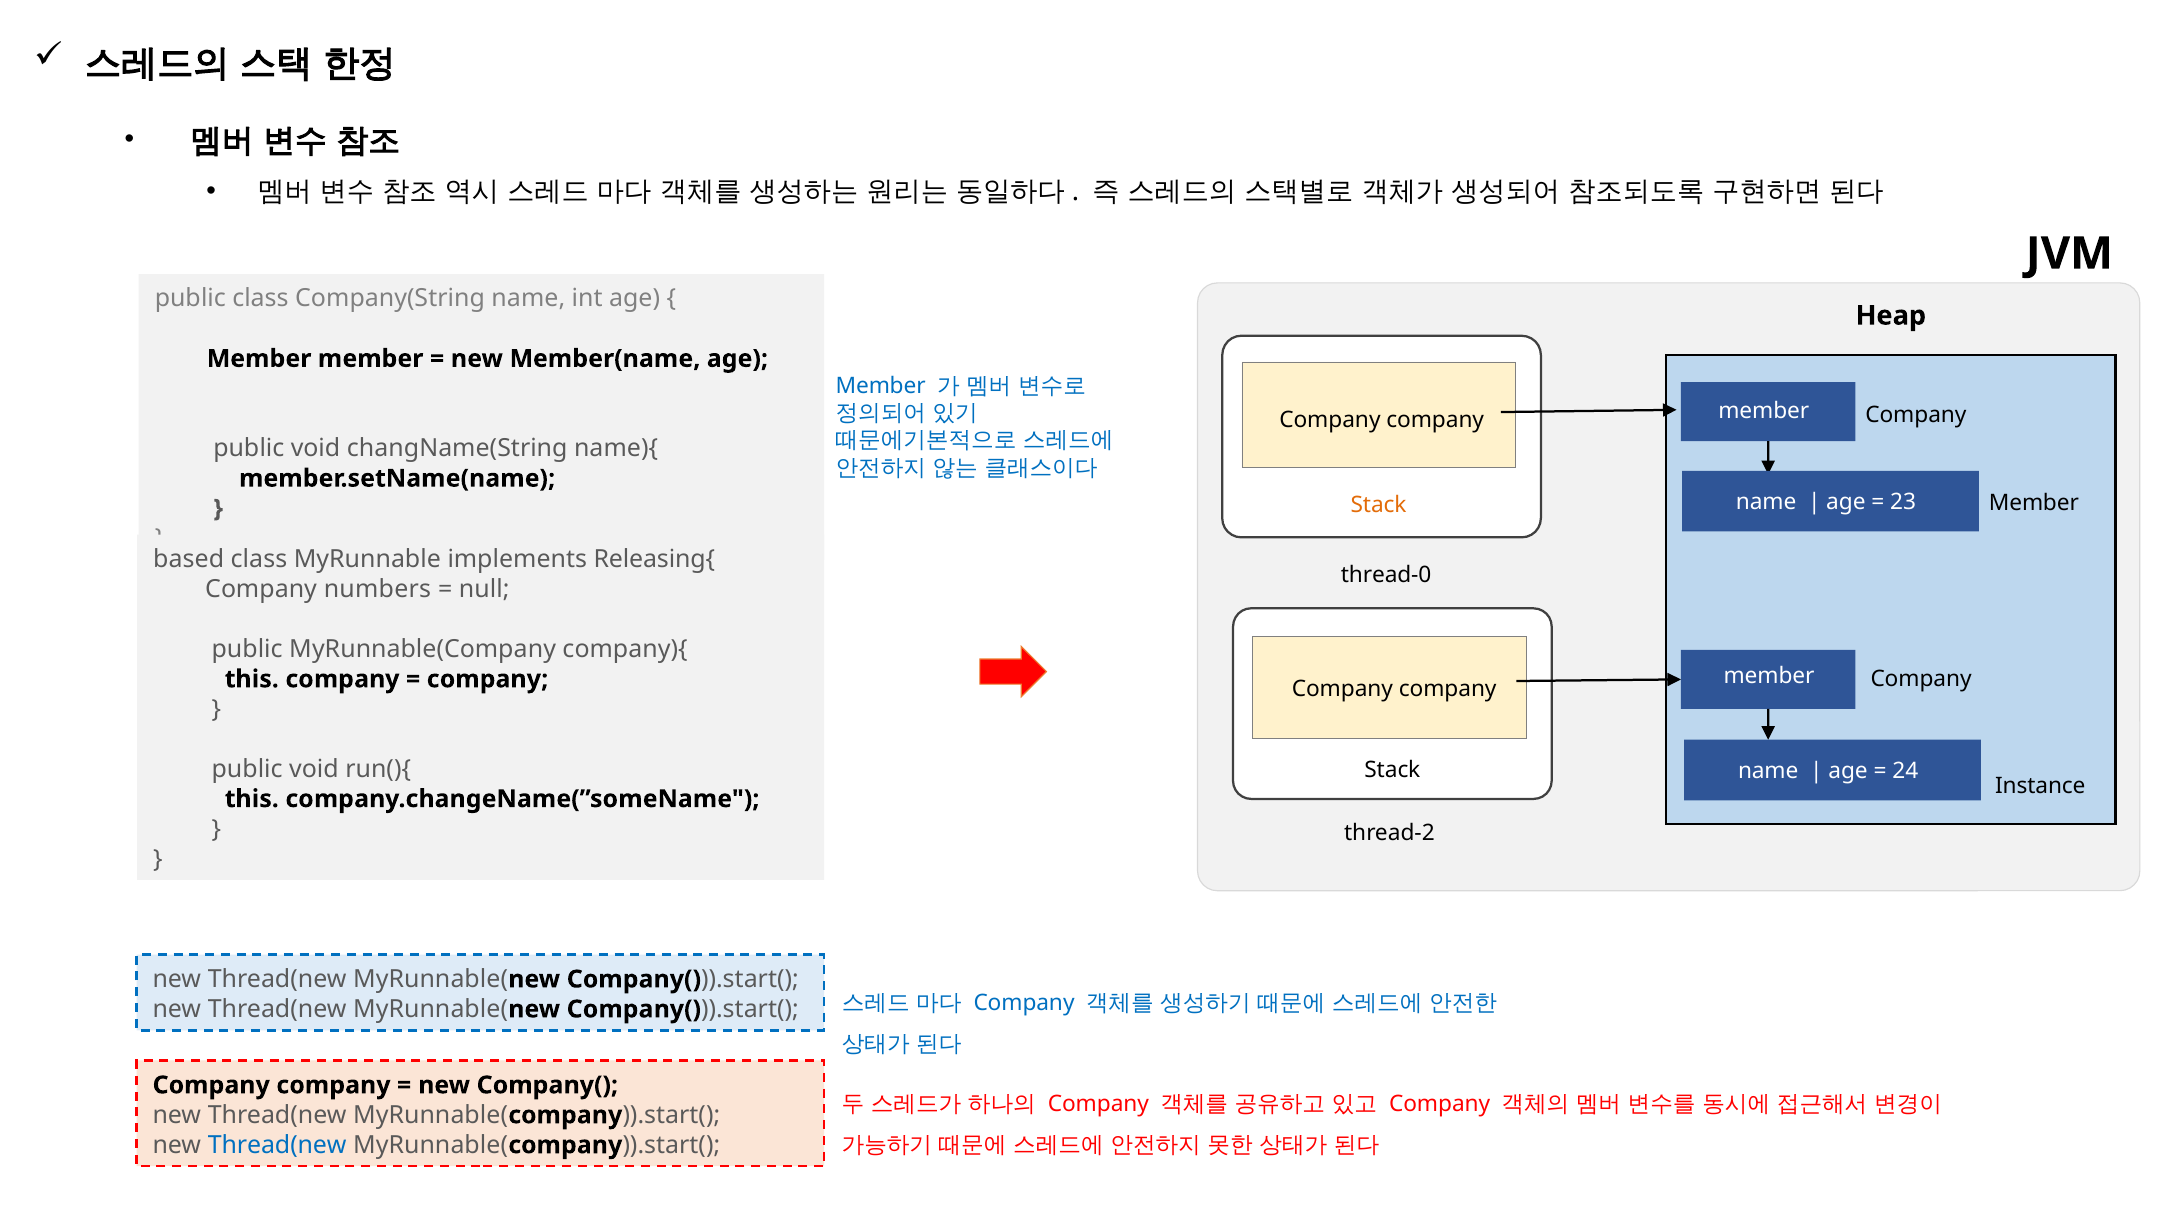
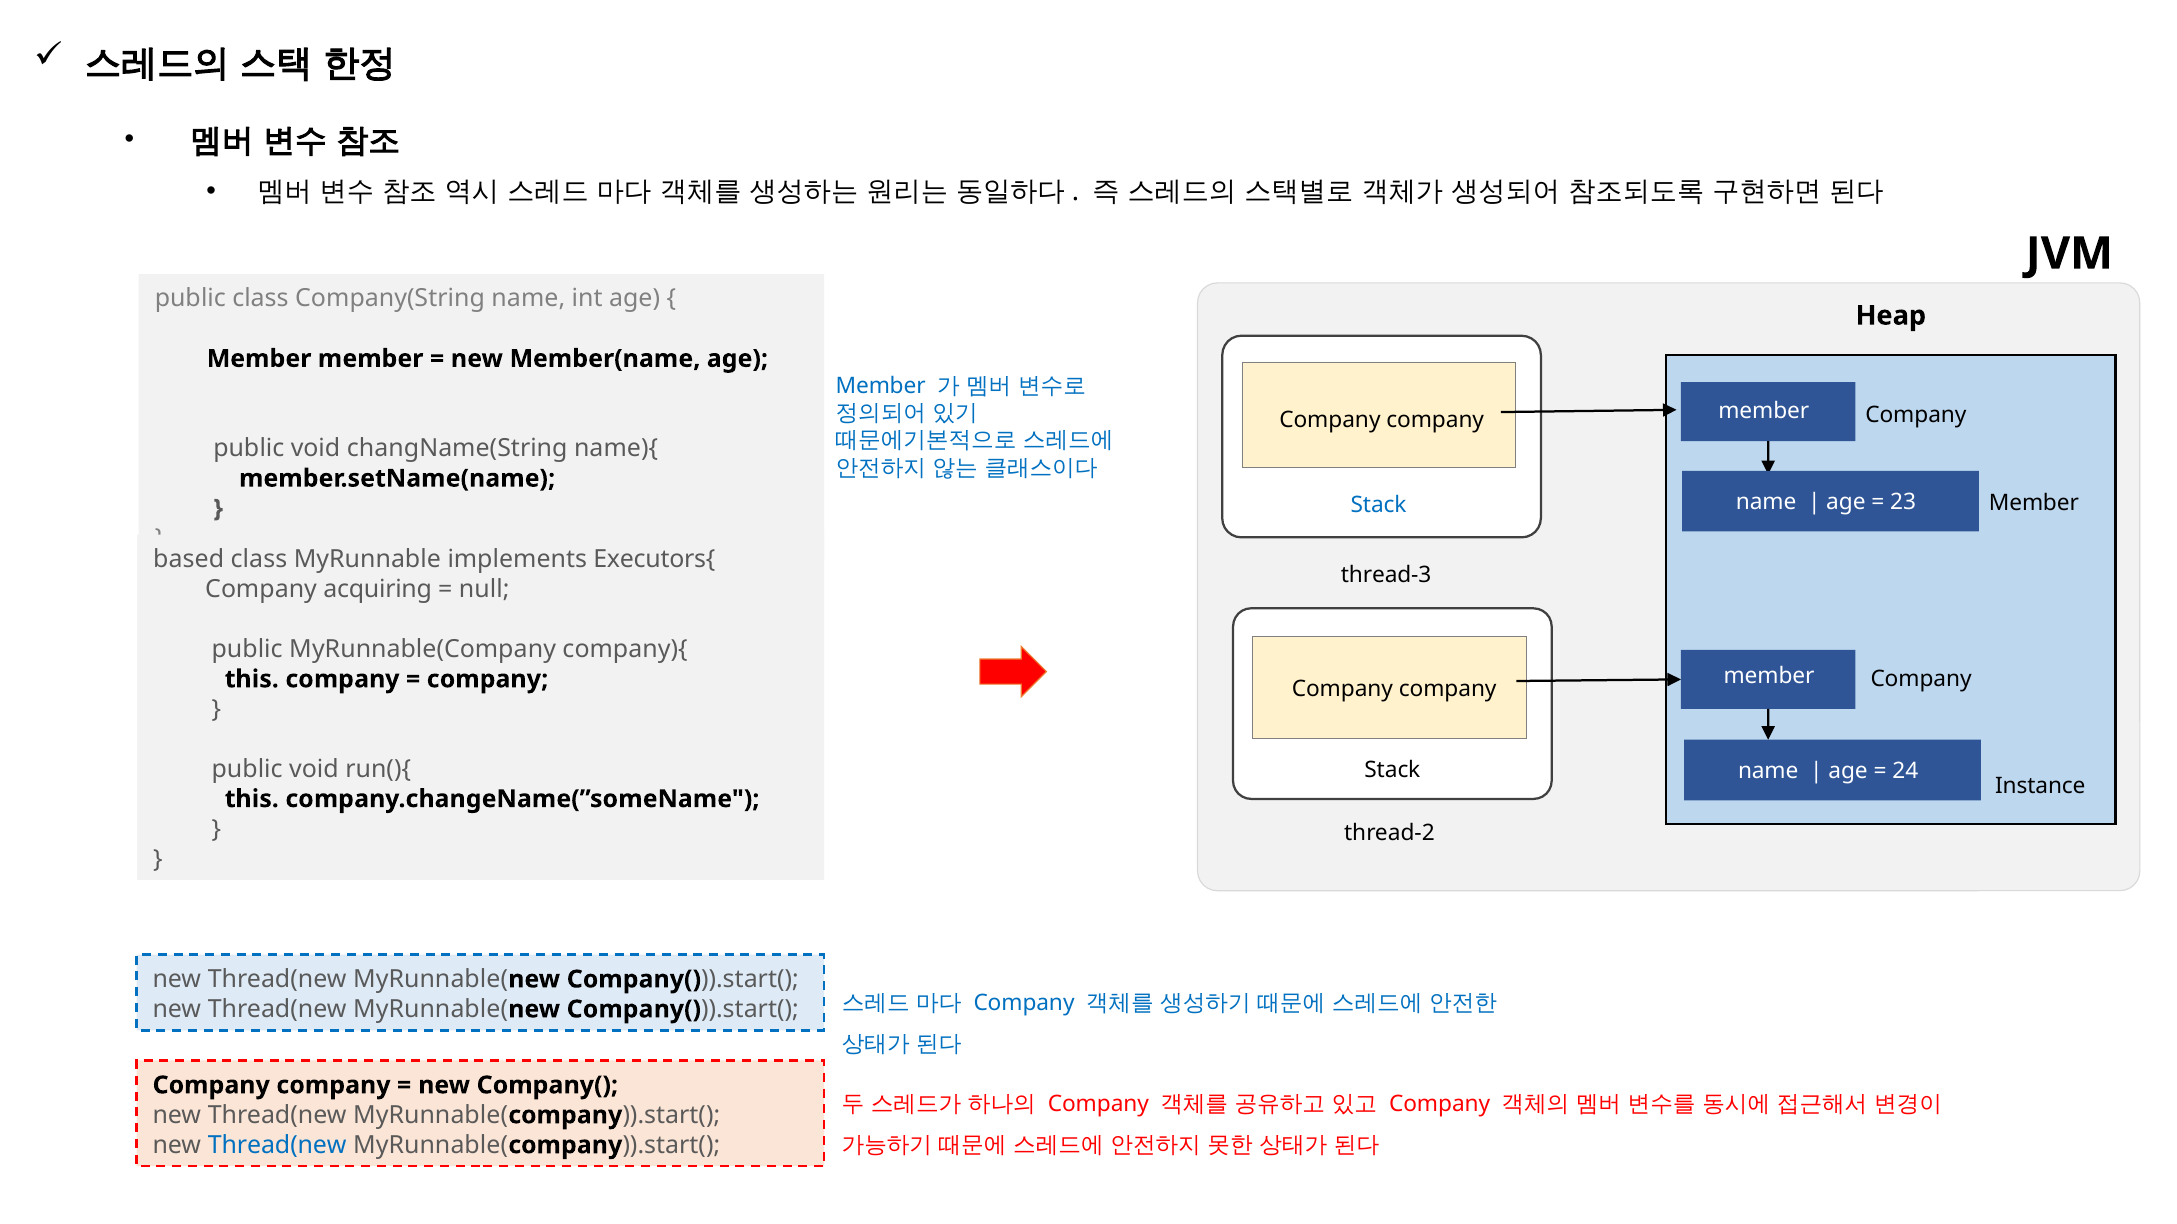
Stack colour: orange -> blue (1379, 506)
Releasing{: Releasing{ -> Executors{ (654, 560)
thread-0: thread-0 -> thread-3 (1386, 575)
numbers: numbers -> acquiring (378, 590)
